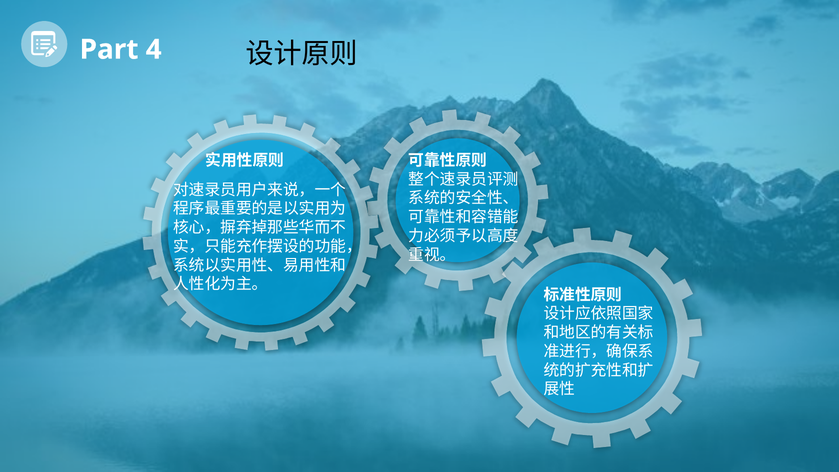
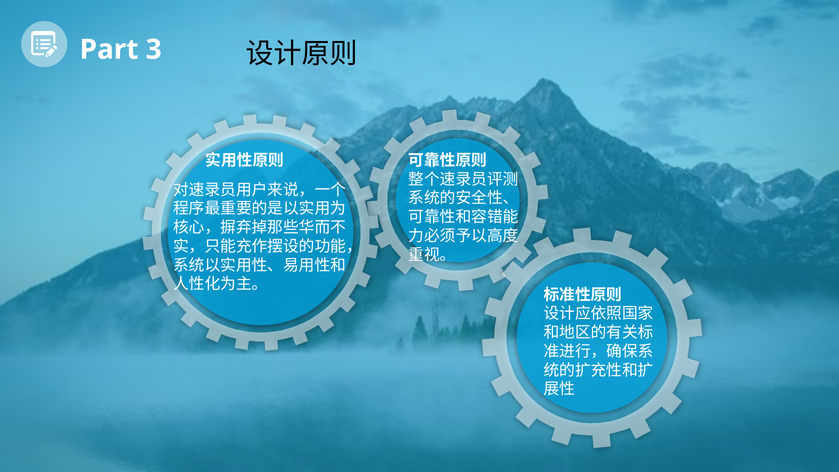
4: 4 -> 3 (154, 50)
